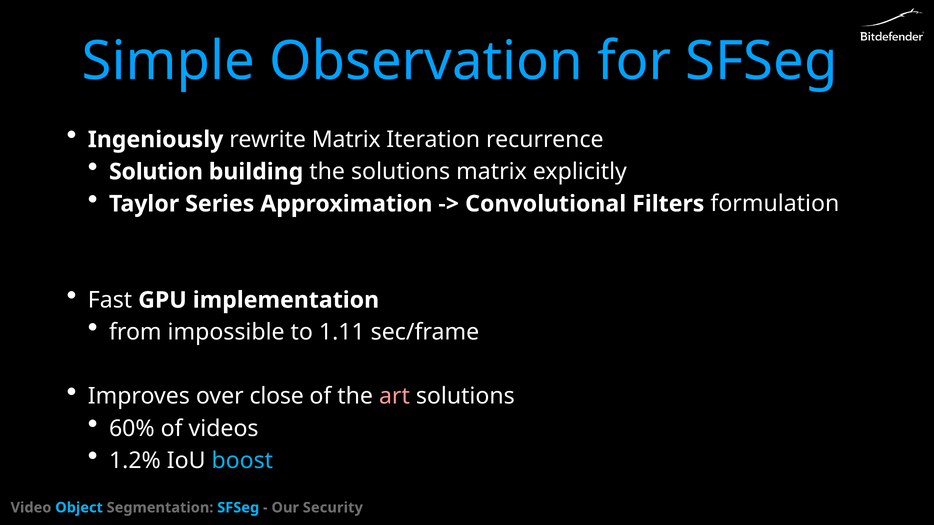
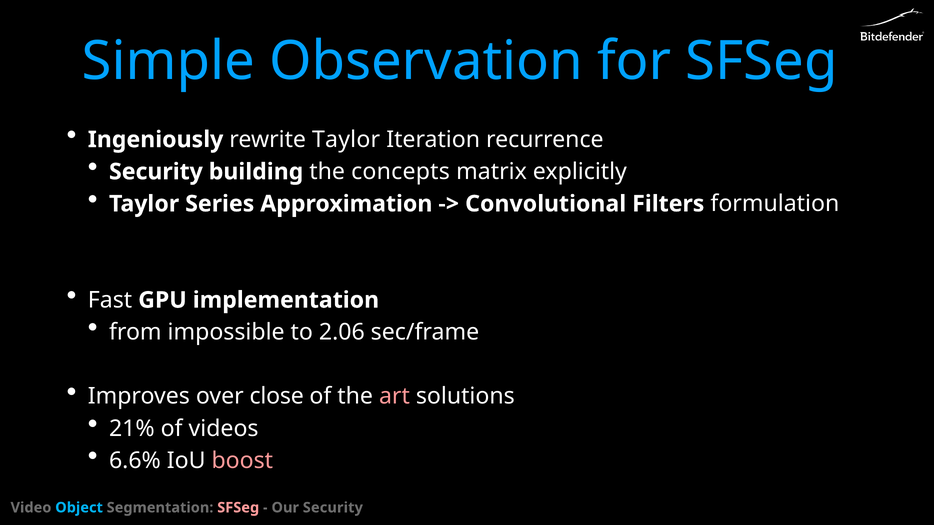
rewrite Matrix: Matrix -> Taylor (346, 140)
Solution: Solution -> Security (156, 172)
the solutions: solutions -> concepts (400, 172)
1.11: 1.11 -> 2.06 (342, 332)
60%: 60% -> 21% (132, 429)
1.2%: 1.2% -> 6.6% (135, 461)
boost colour: light blue -> pink (242, 461)
SFSeg colour: light blue -> pink (238, 508)
